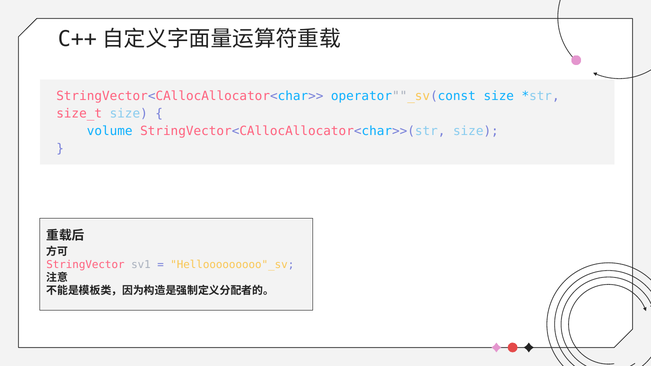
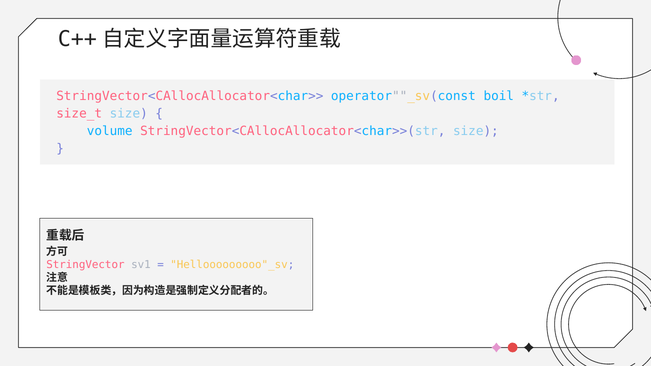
operator""_sv(const size: size -> boil (499, 96)
